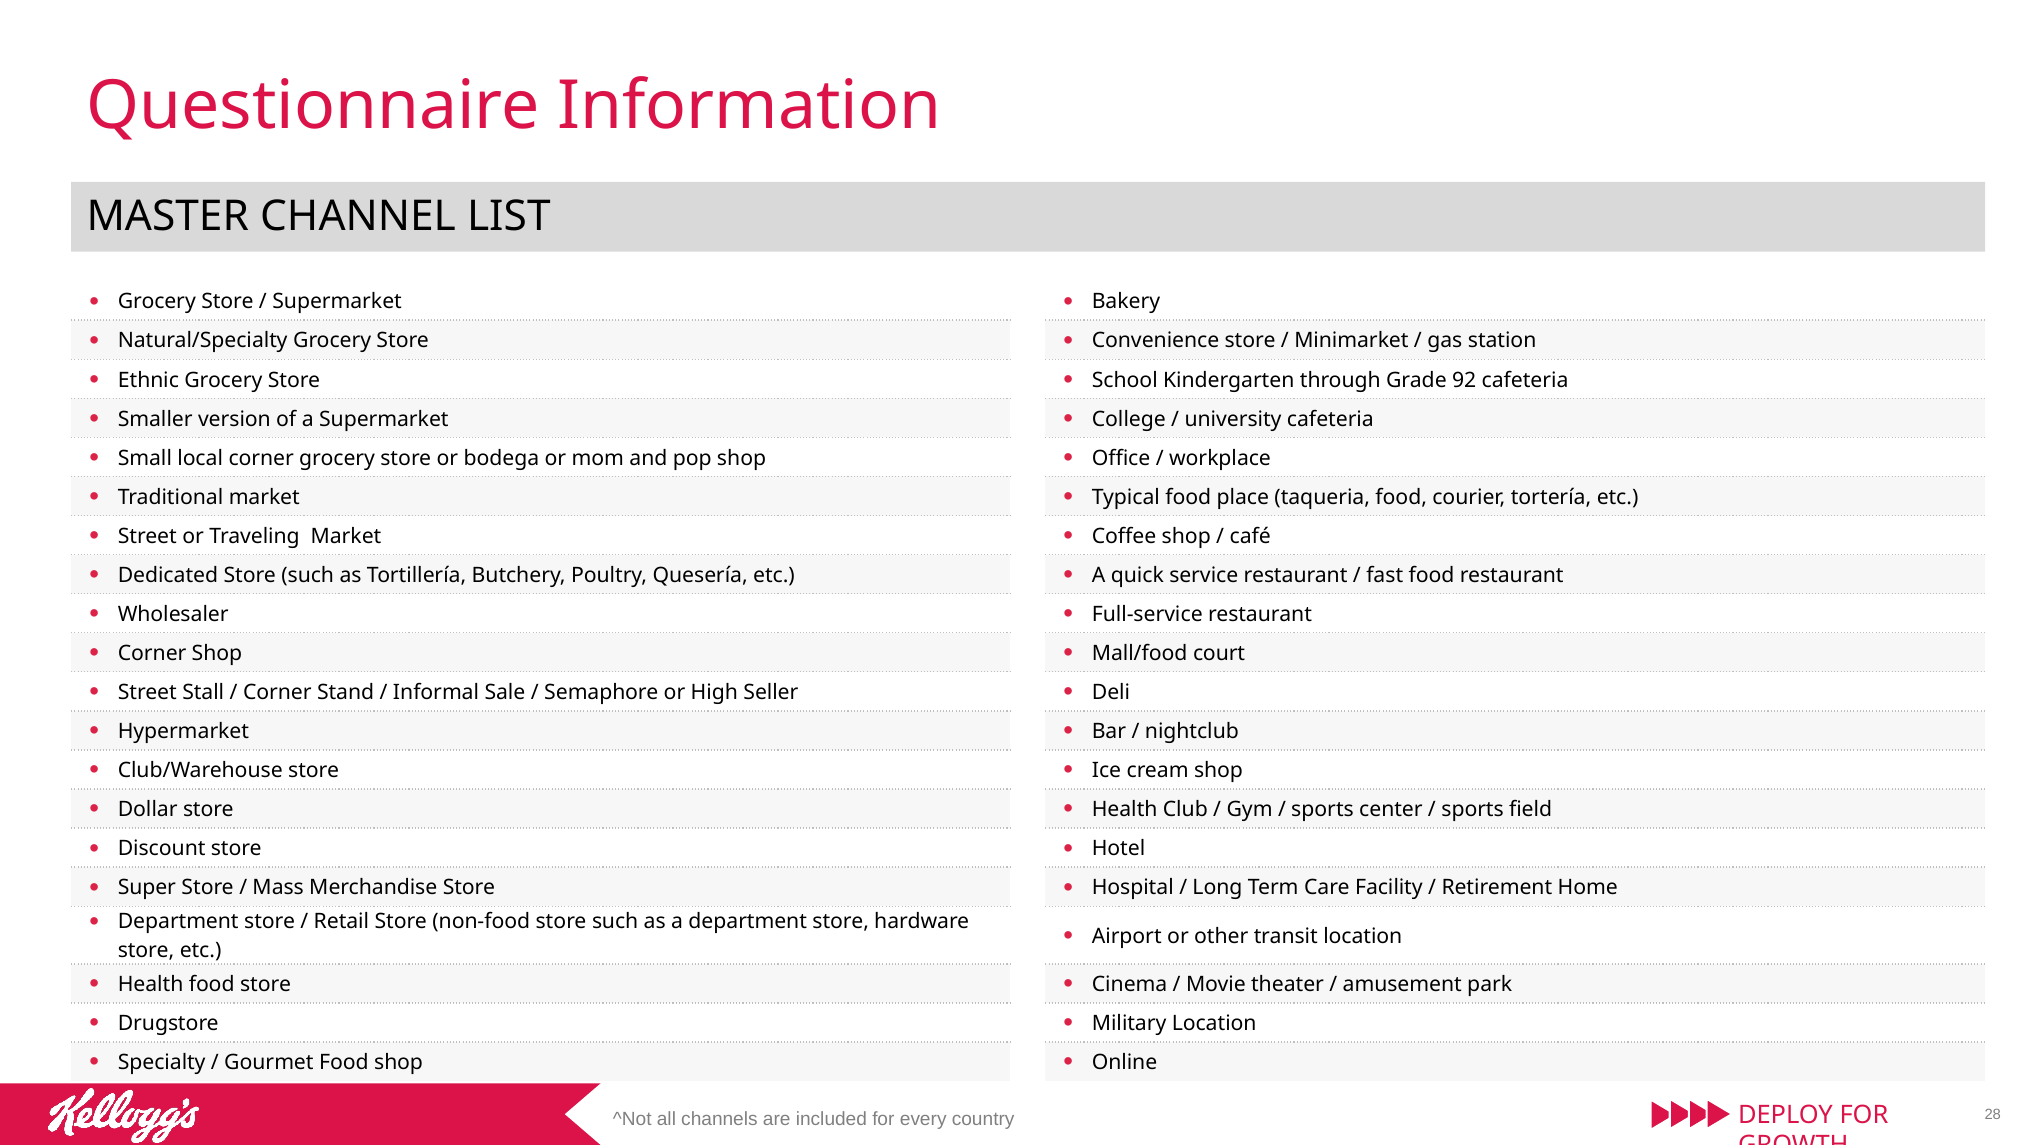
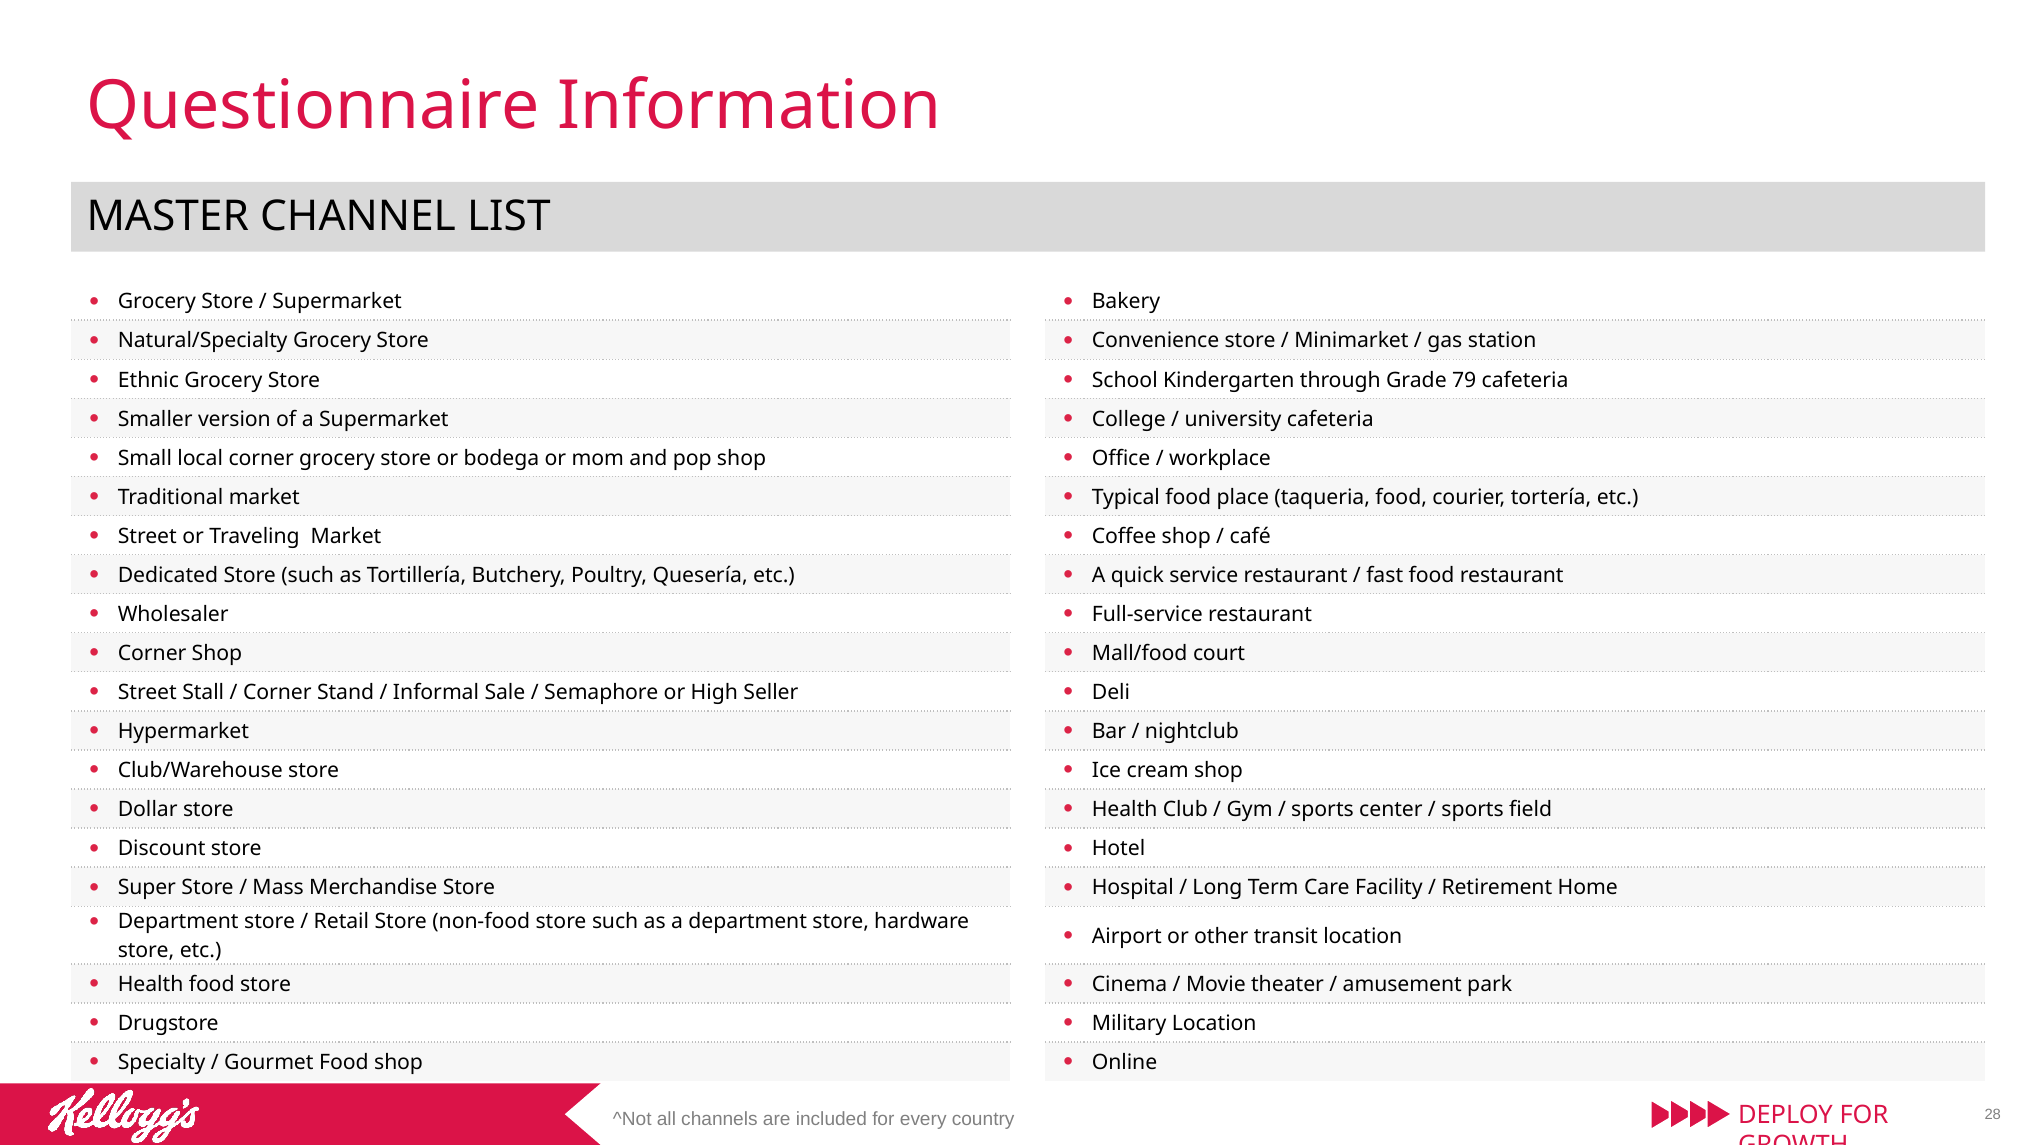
92: 92 -> 79 (1464, 380)
